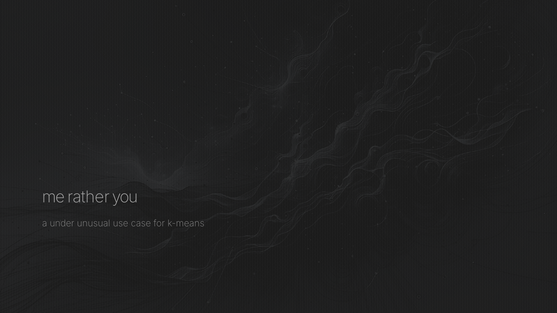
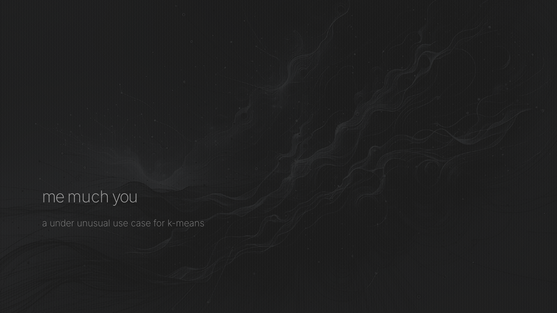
rather: rather -> much (88, 197)
